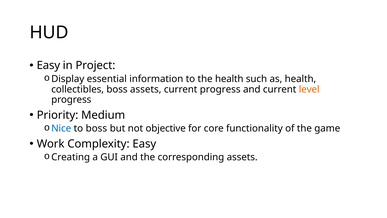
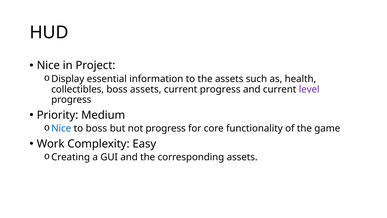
Easy: Easy -> Nice (48, 65)
the health: health -> assets (229, 79)
level colour: orange -> purple (309, 89)
not objective: objective -> progress (166, 128)
